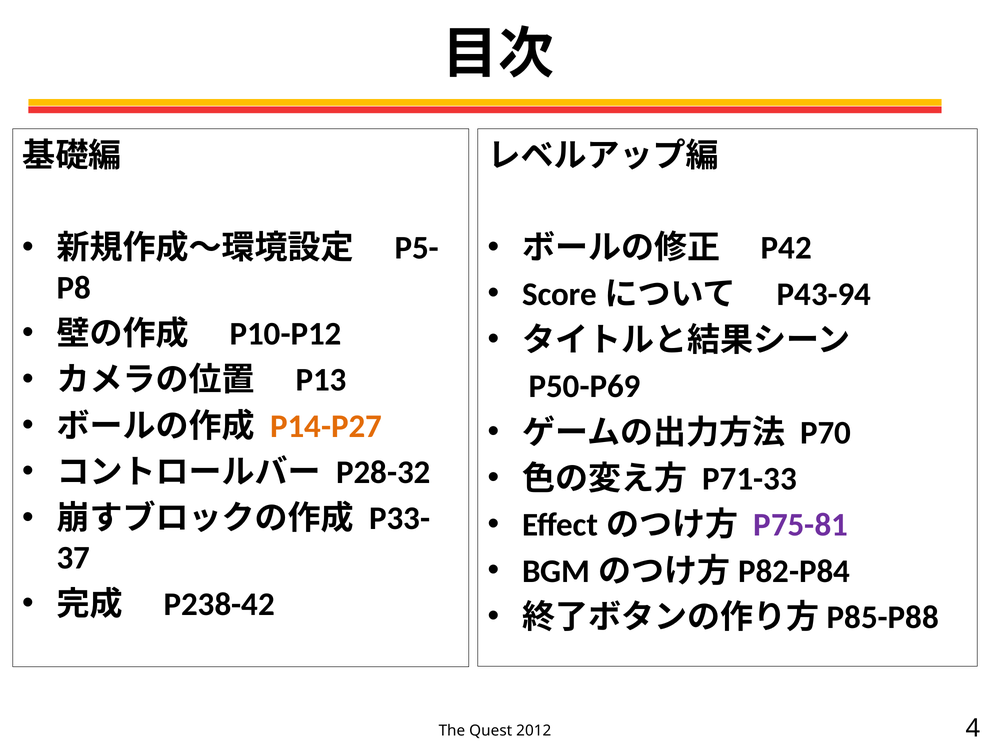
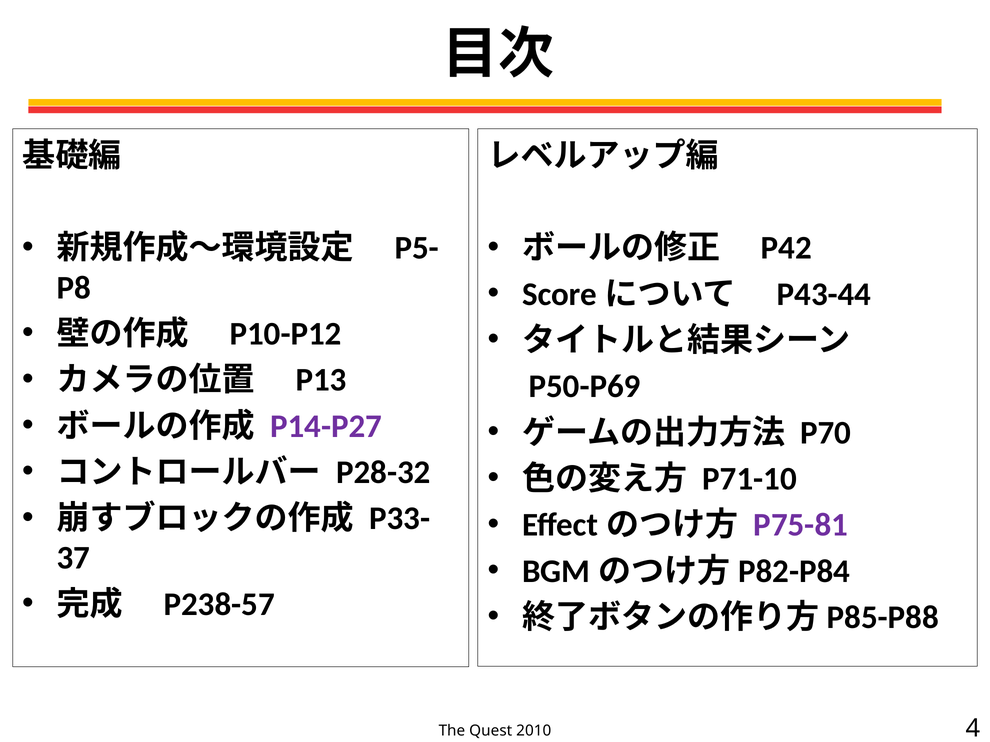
P43-94: P43-94 -> P43-44 (824, 294)
P14-P27 colour: orange -> purple (326, 426)
P71-33: P71-33 -> P71-10 (750, 479)
P238-42: P238-42 -> P238-57 (219, 605)
2012: 2012 -> 2010 (534, 731)
